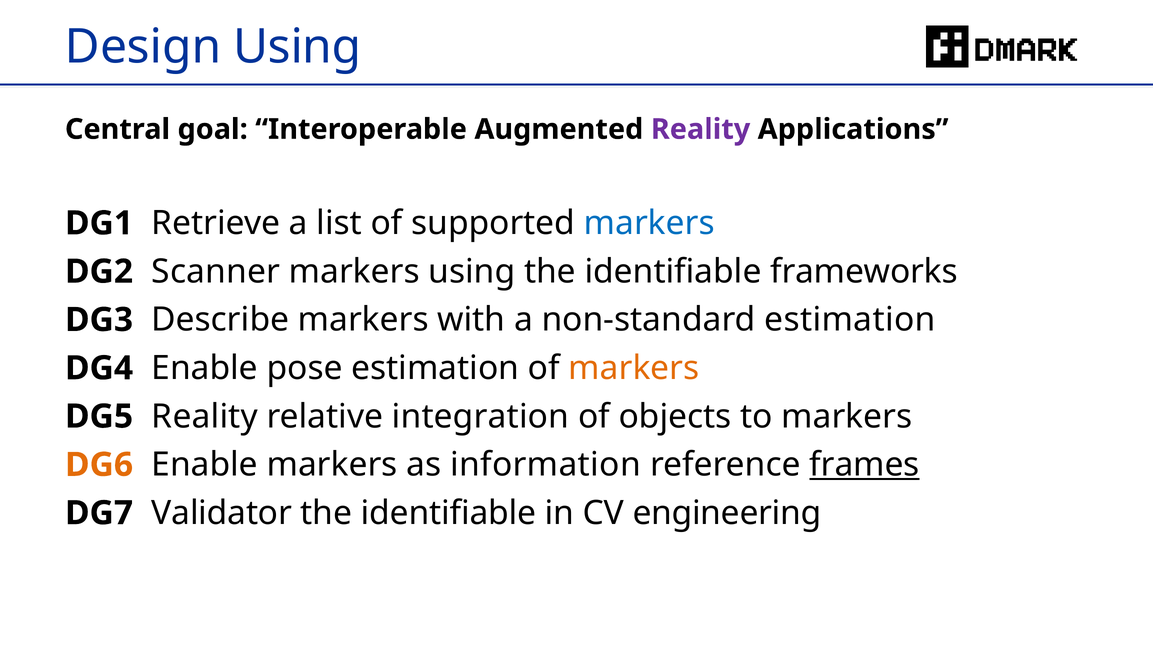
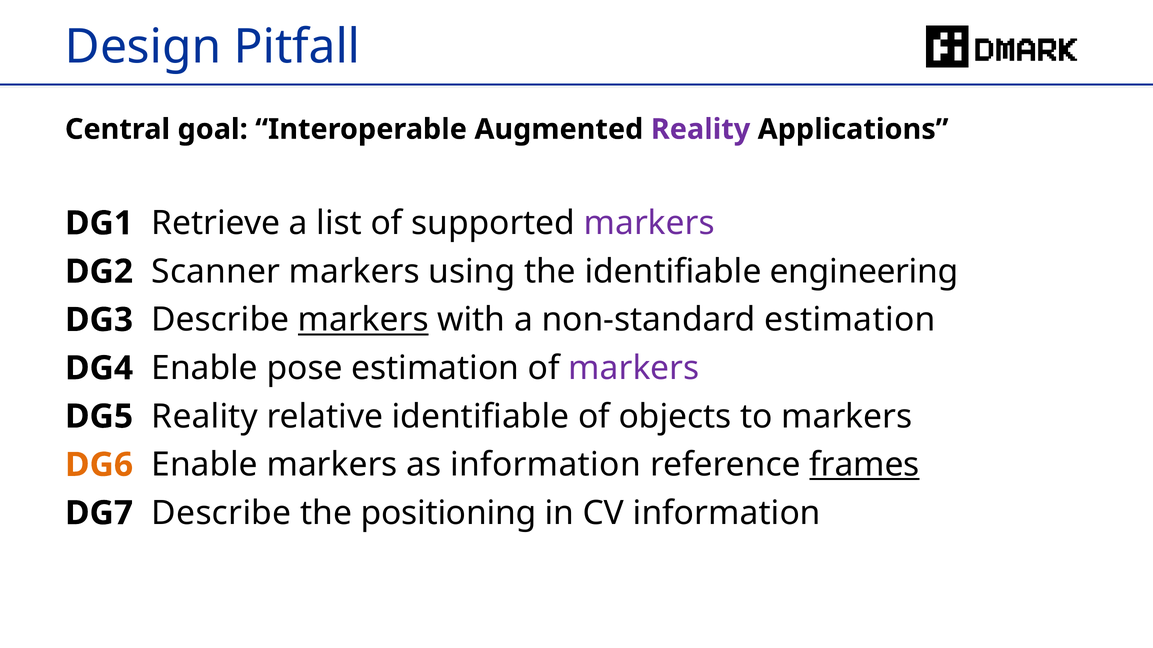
Design Using: Using -> Pitfall (297, 47)
markers colour: blue -> purple (649, 223)
frameworks: frameworks -> engineering (864, 272)
markers underline: none -> present (363, 320)
markers colour: orange -> purple (634, 369)
relative integration: integration -> identifiable (481, 417)
DG7 Validator: Validator -> Describe (221, 514)
identifiable: identifiable -> positioning (449, 514)
CV engineering: engineering -> information (727, 514)
